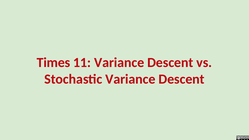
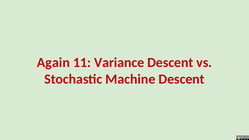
Times: Times -> Again (53, 62)
Stochastic Variance: Variance -> Machine (130, 79)
